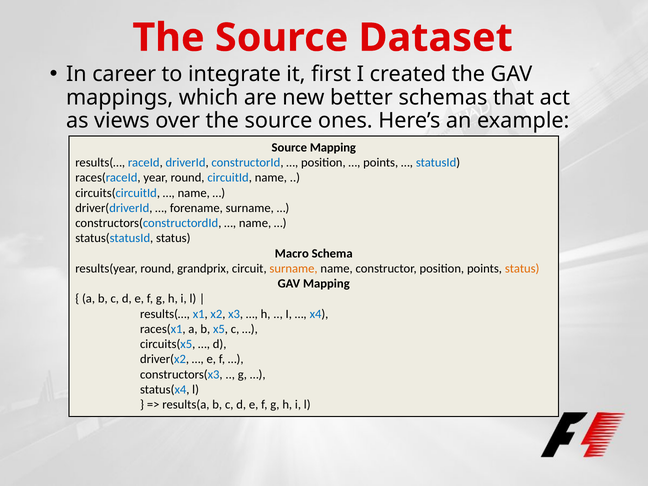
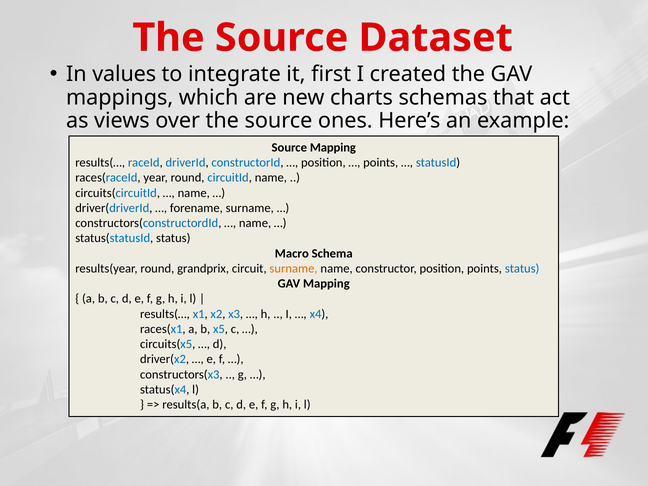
career: career -> values (124, 74)
better: better -> charts (361, 97)
status colour: orange -> blue (522, 269)
